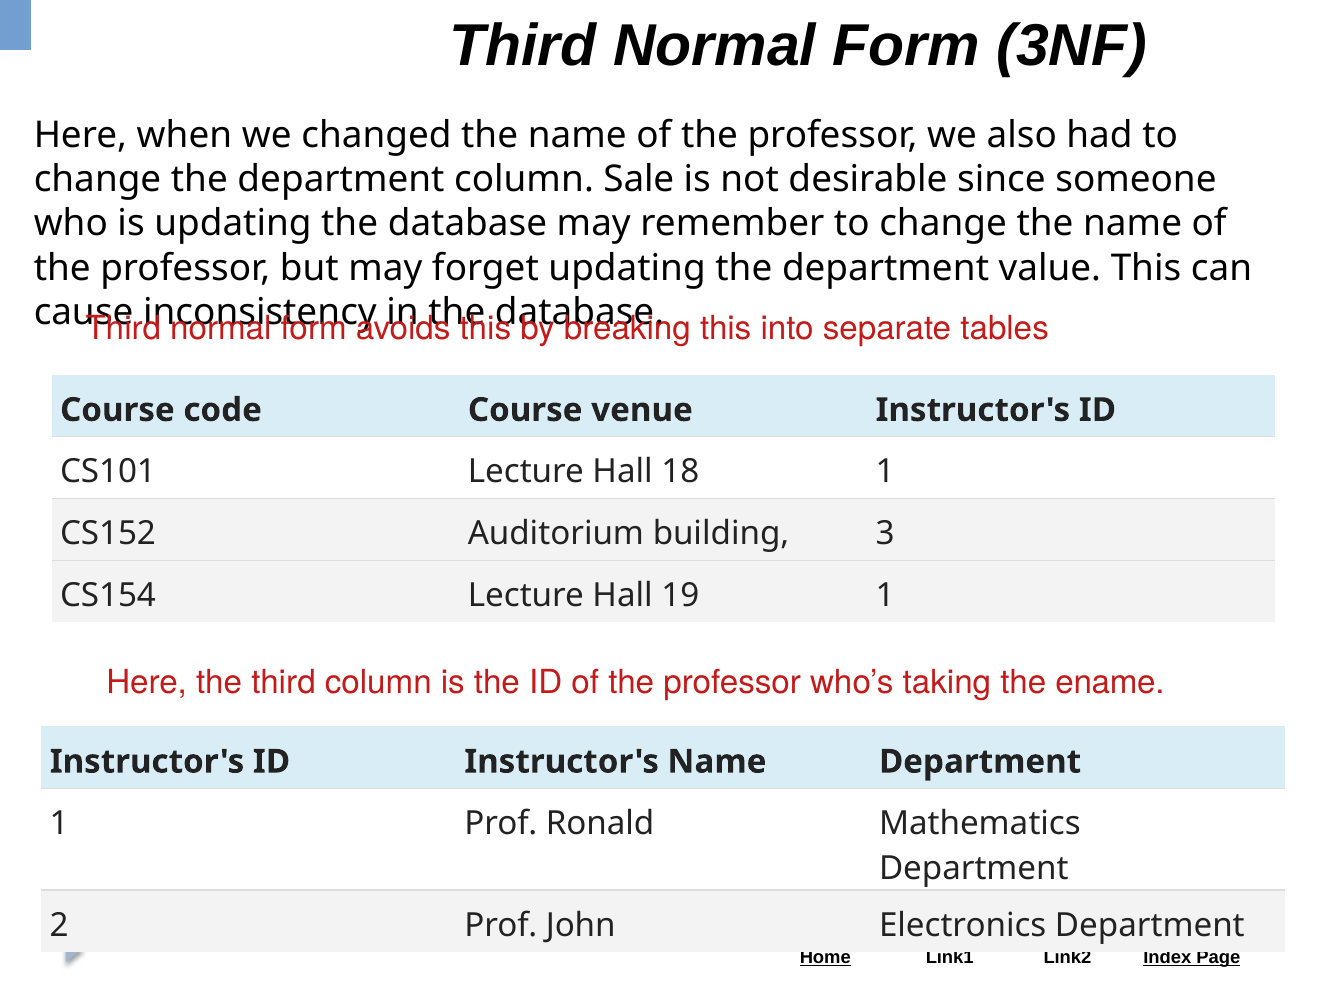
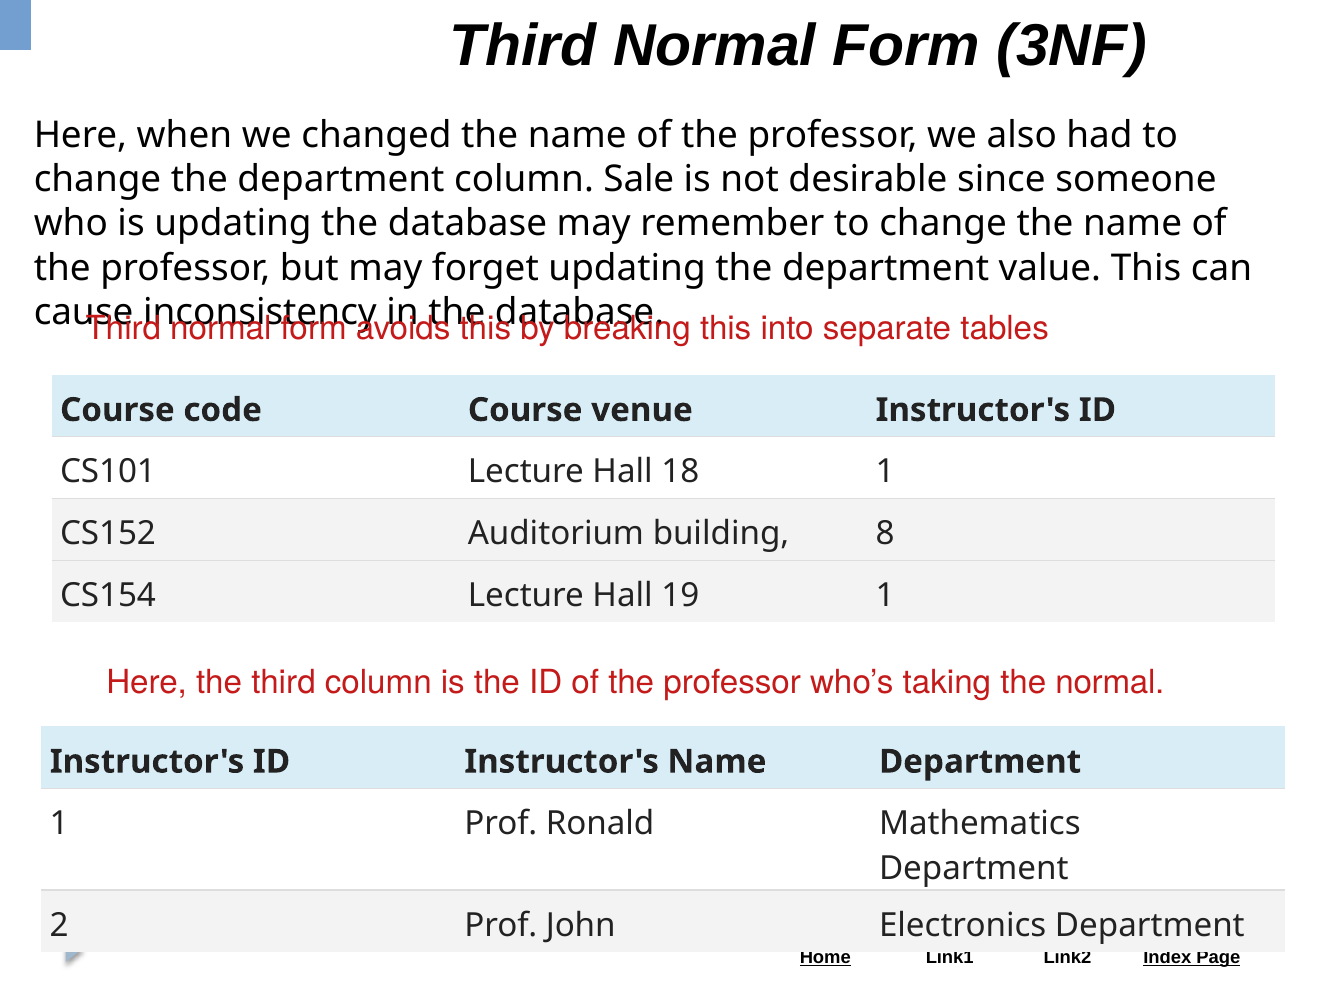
3: 3 -> 8 (885, 534)
the ename: ename -> normal (1110, 682)
